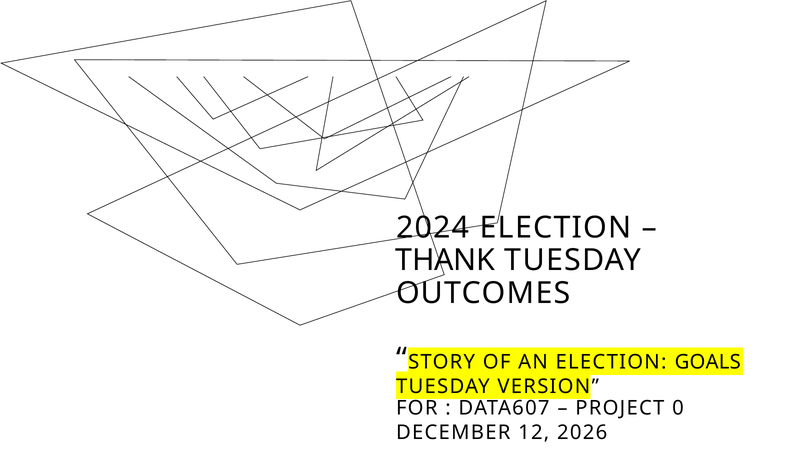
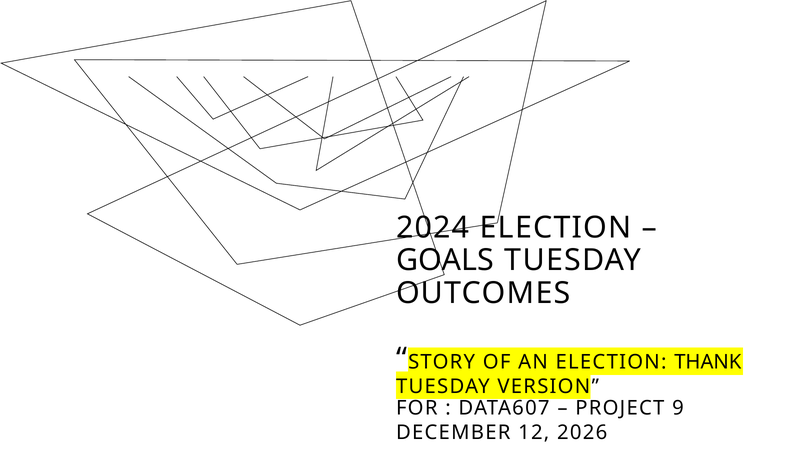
THANK: THANK -> GOALS (445, 261)
GOALS: GOALS -> THANK (708, 362)
0: 0 -> 9 (678, 408)
